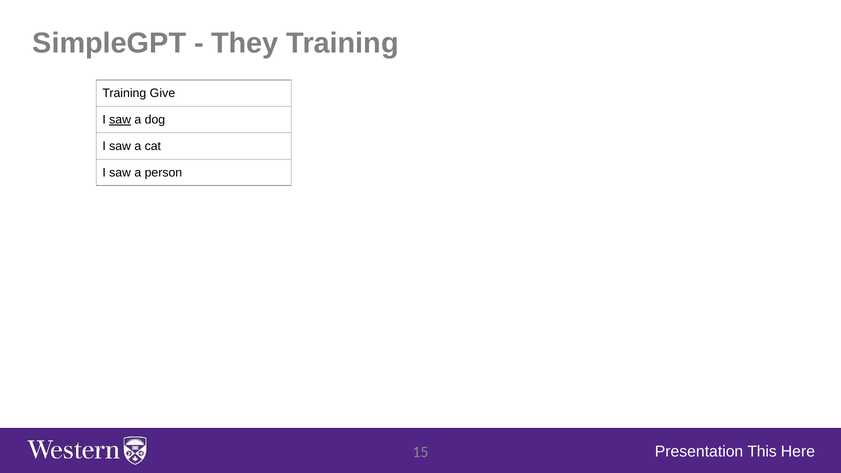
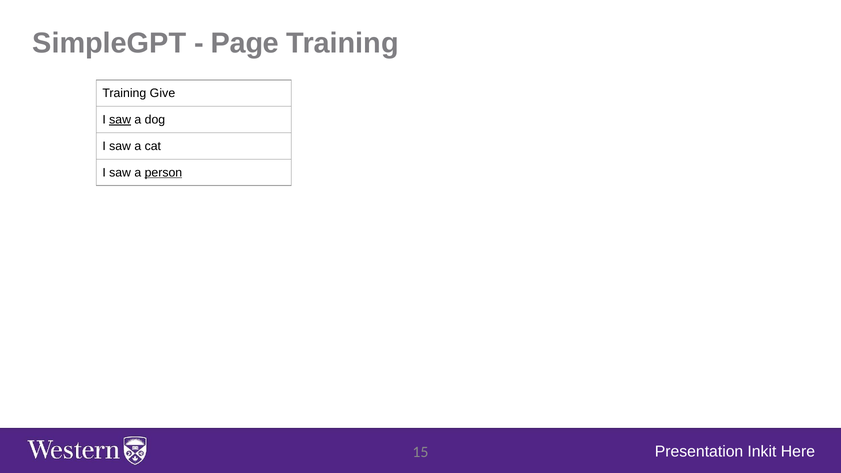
They: They -> Page (245, 43)
person underline: none -> present (163, 173)
This: This -> Inkit (762, 452)
